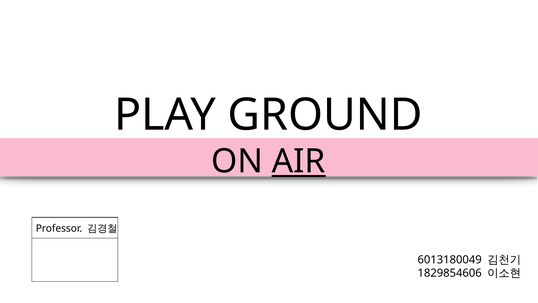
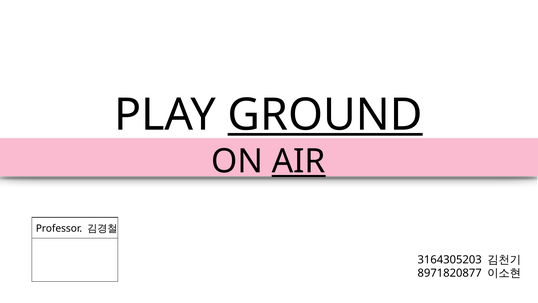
GROUND underline: none -> present (325, 115)
6013180049: 6013180049 -> 3164305203 (450, 259)
1829854606: 1829854606 -> 8971820877 (450, 273)
